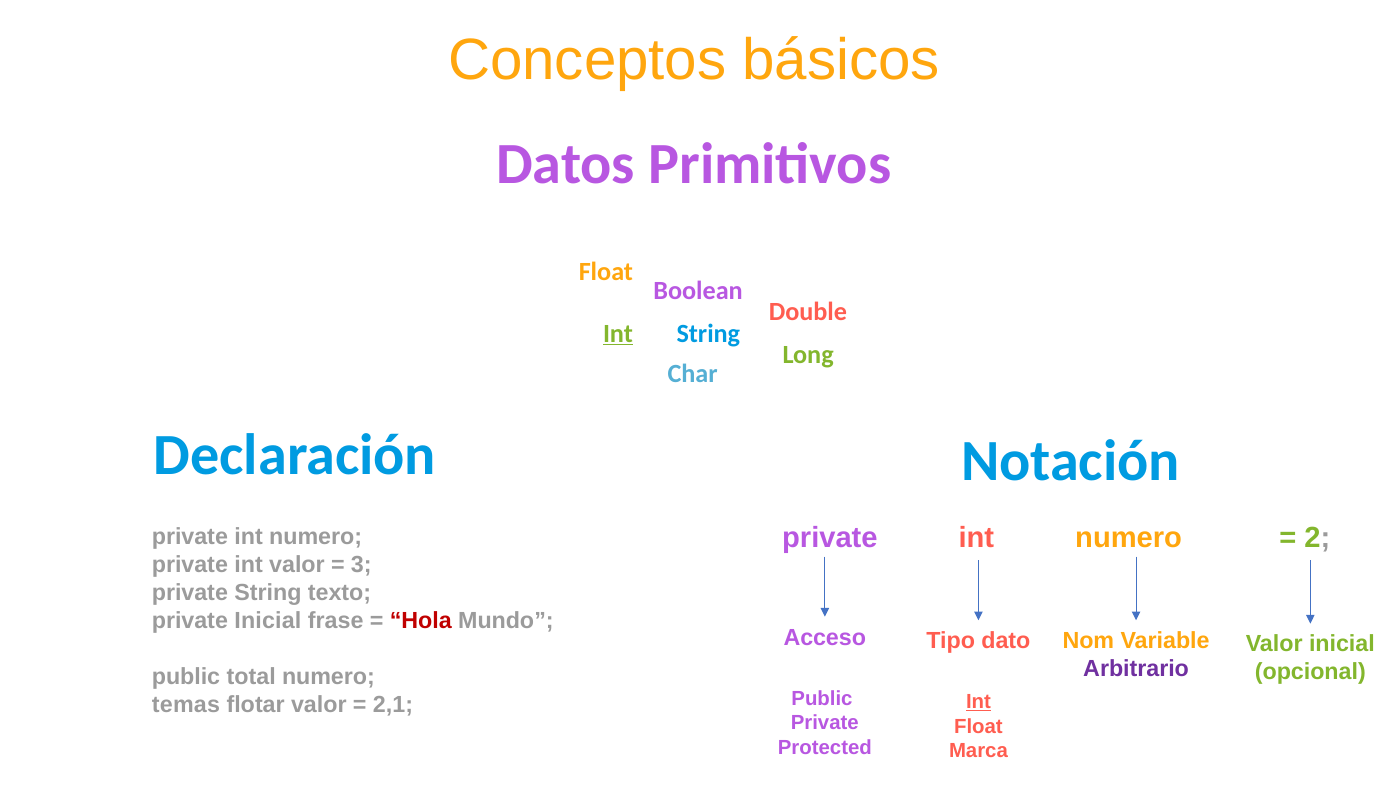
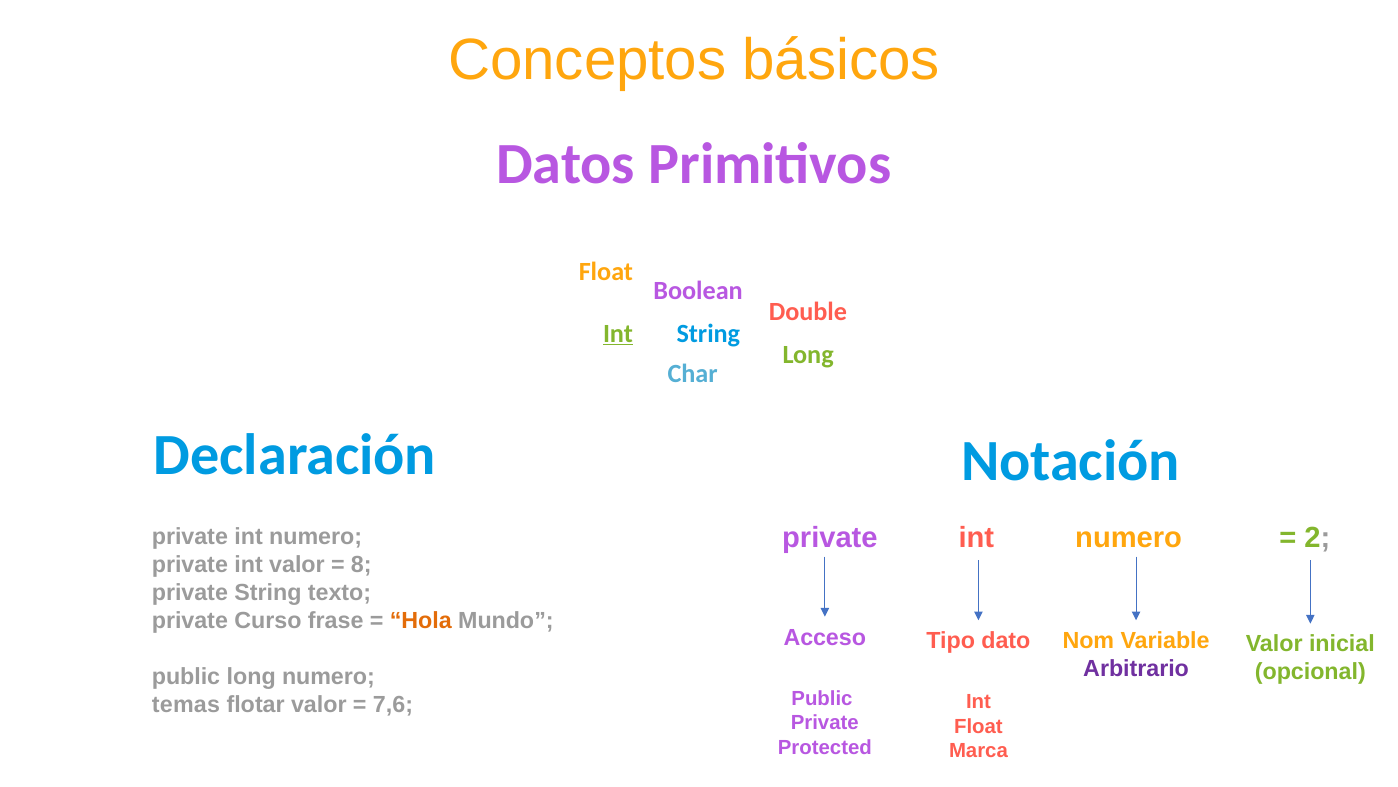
3: 3 -> 8 (361, 564)
private Inicial: Inicial -> Curso (268, 620)
Hola colour: red -> orange (421, 620)
public total: total -> long (251, 676)
Int underline: present -> none (978, 701)
2,1: 2,1 -> 7,6 (393, 704)
